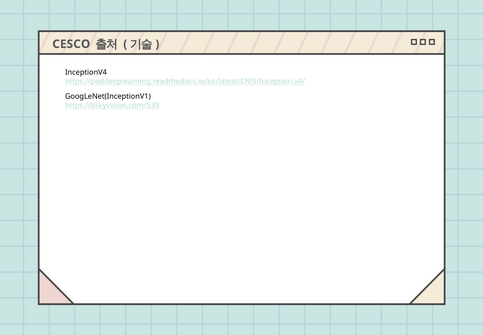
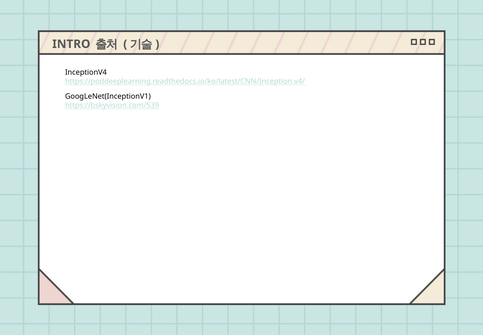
CESCO: CESCO -> INTRO (71, 44)
